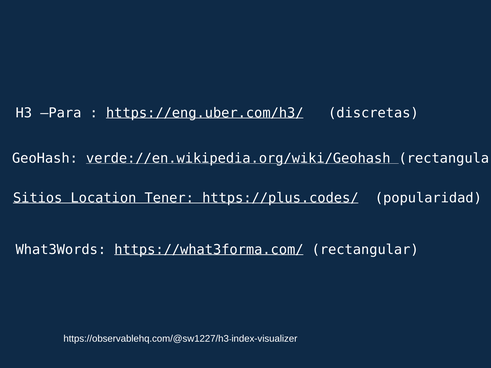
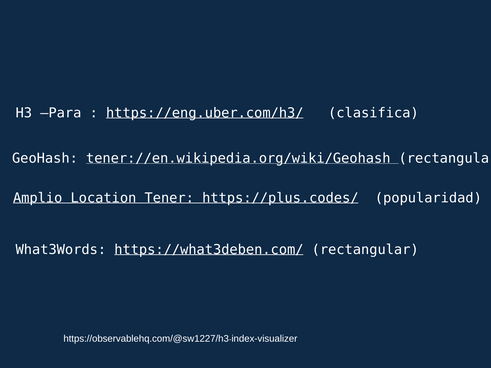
discretas: discretas -> clasifica (373, 113)
verde://en.wikipedia.org/wiki/Geohash: verde://en.wikipedia.org/wiki/Geohash -> tener://en.wikipedia.org/wiki/Geohash (238, 159)
Sitios: Sitios -> Amplio (38, 198)
https://what3forma.com/: https://what3forma.com/ -> https://what3deben.com/ (209, 250)
